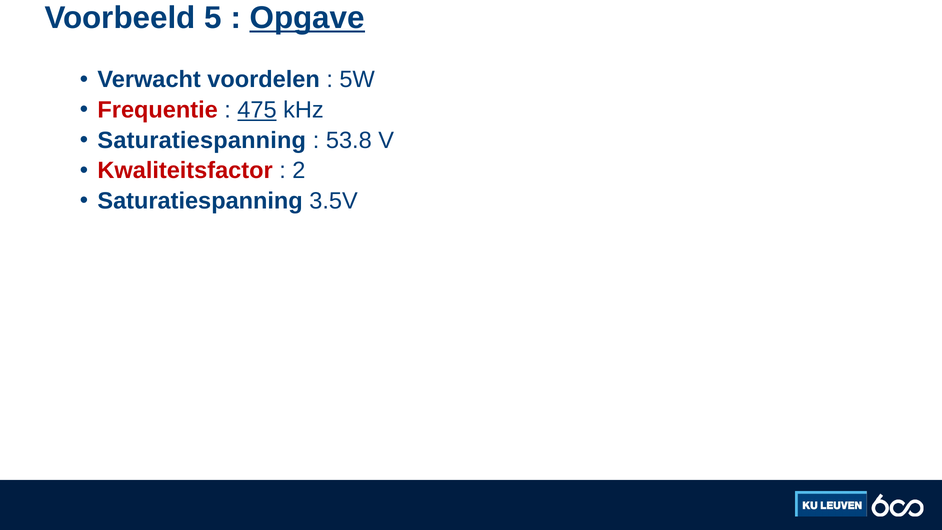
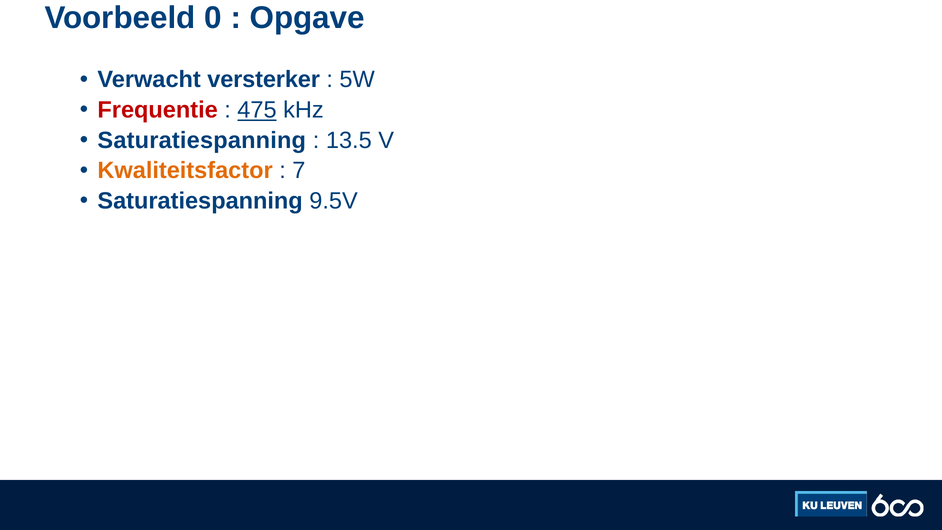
5: 5 -> 0 (213, 18)
Opgave underline: present -> none (307, 18)
voordelen: voordelen -> versterker (264, 80)
53.8: 53.8 -> 13.5 (349, 140)
Kwaliteitsfactor colour: red -> orange (185, 171)
2: 2 -> 7 (299, 171)
3.5V: 3.5V -> 9.5V (334, 201)
